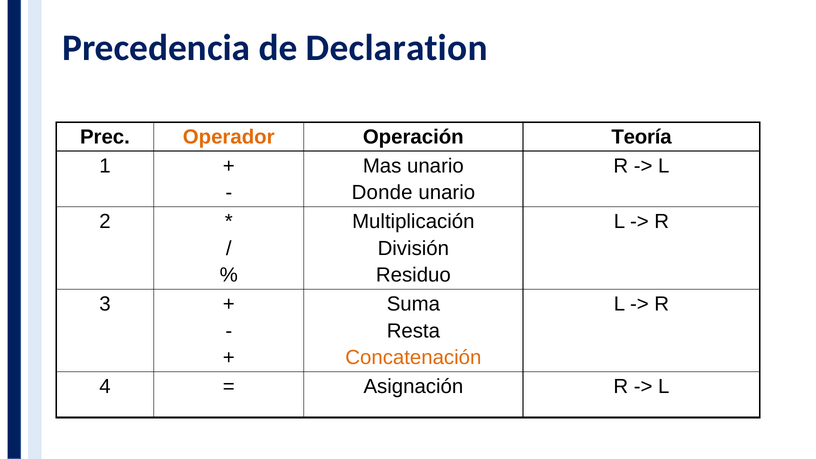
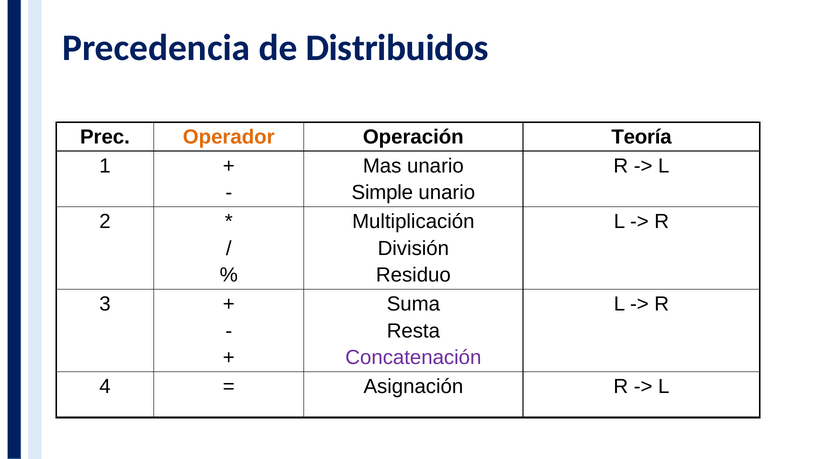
Declaration: Declaration -> Distribuidos (397, 48)
Donde: Donde -> Simple (382, 193)
Concatenación colour: orange -> purple (413, 358)
